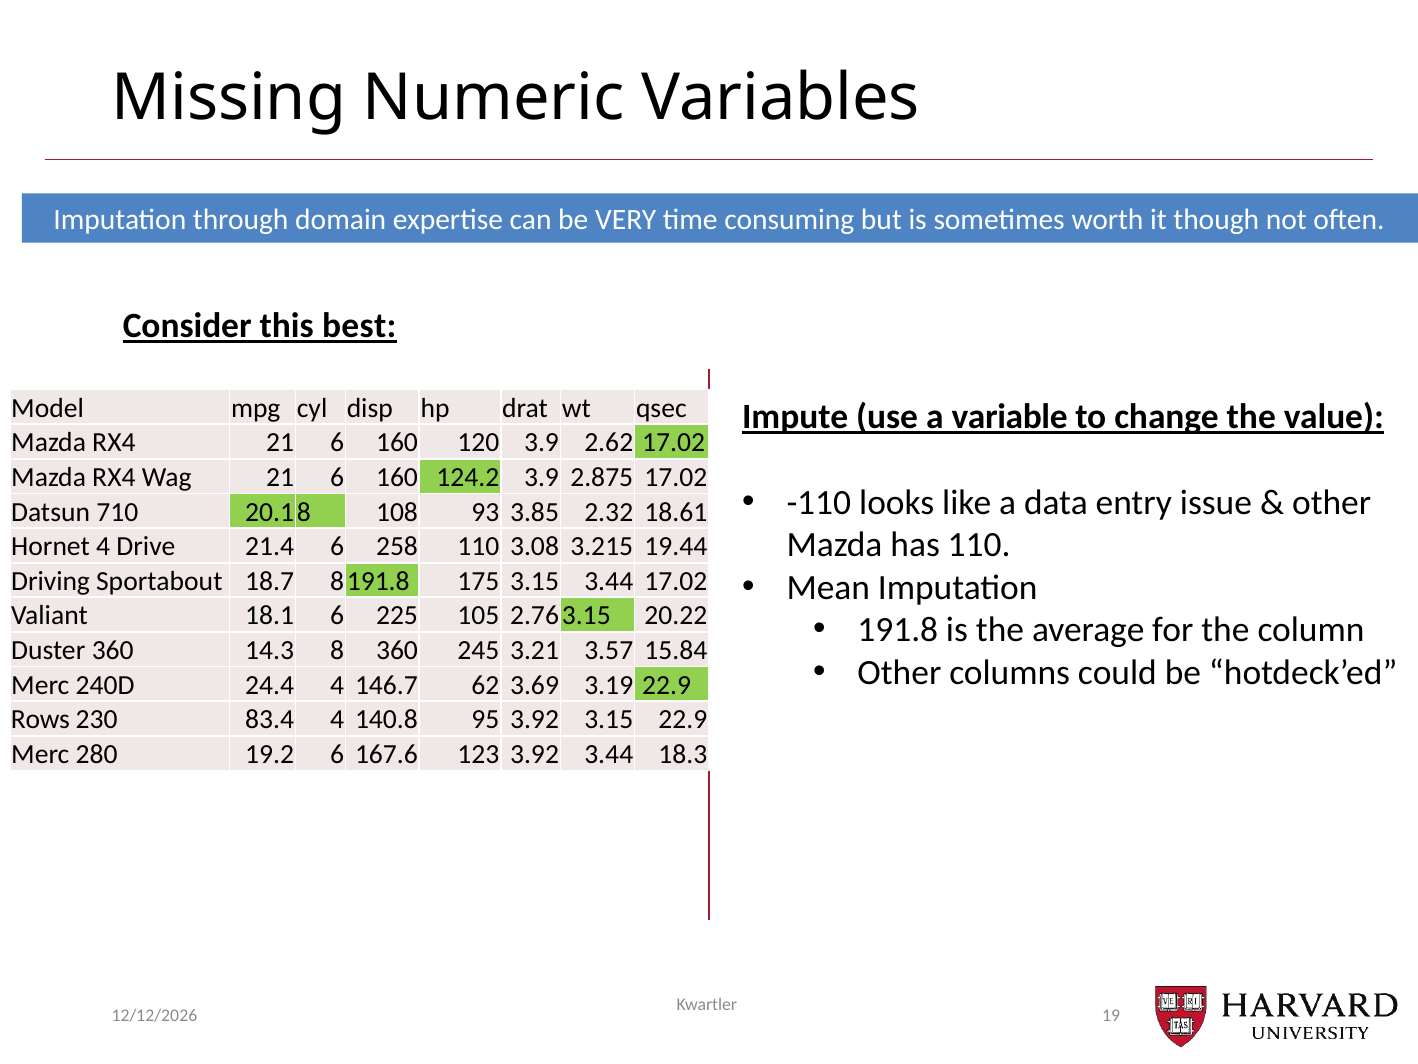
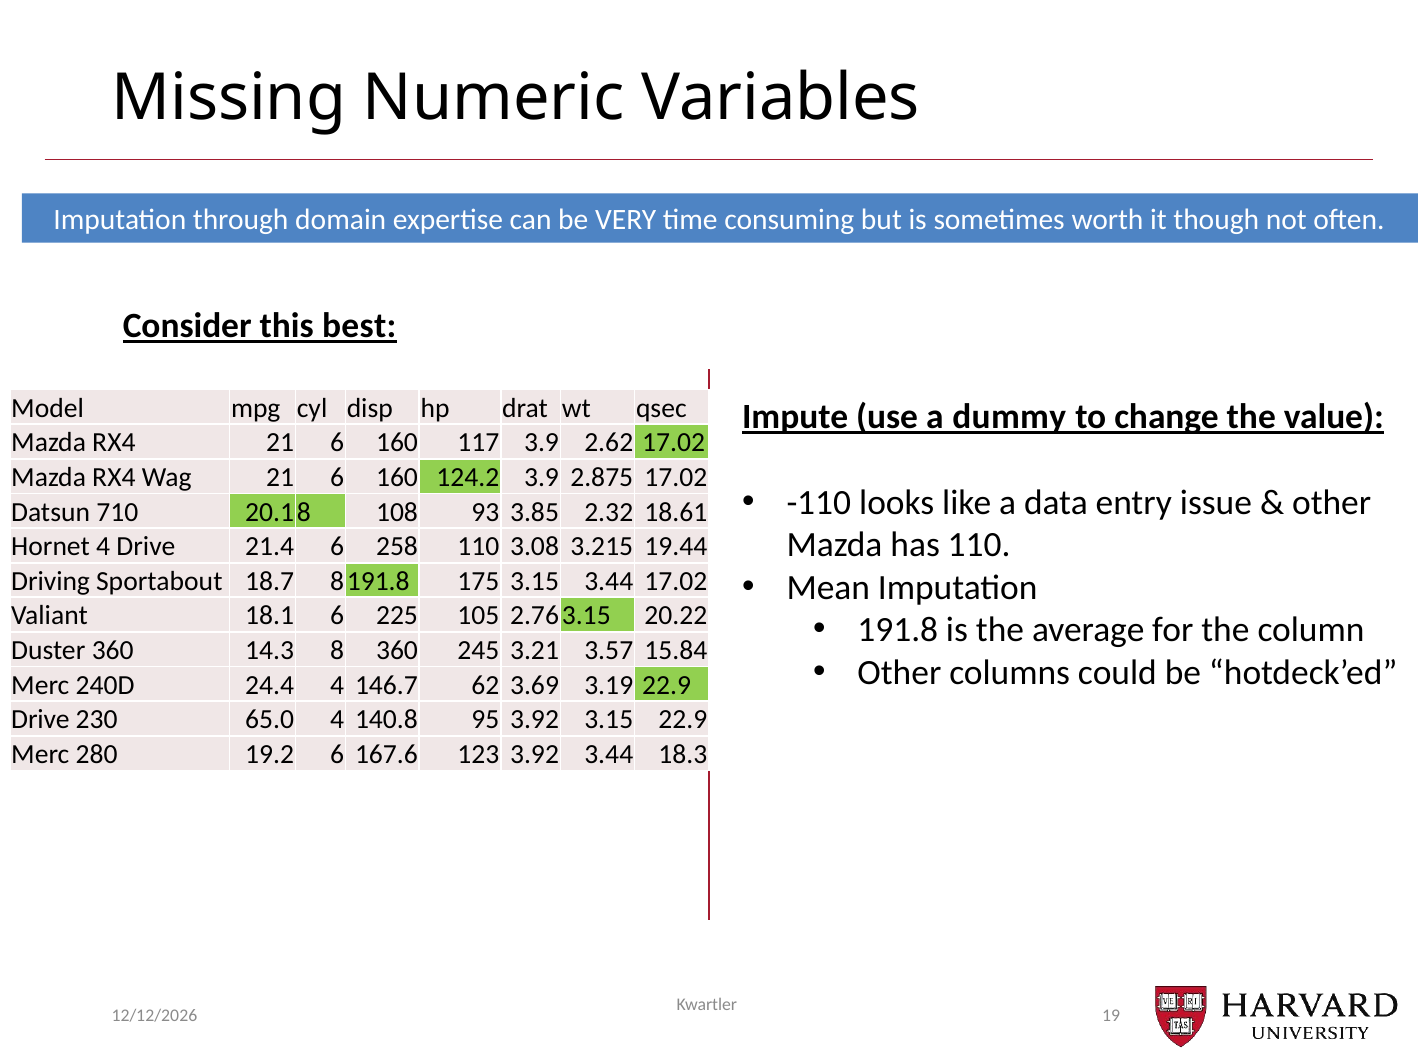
variable: variable -> dummy (1009, 417)
120: 120 -> 117 (478, 442)
Rows: Rows -> Drive (40, 719)
83.4: 83.4 -> 65.0 (270, 719)
